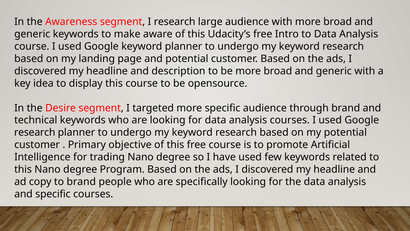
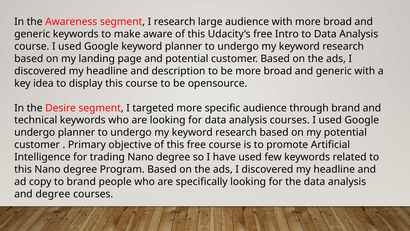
research: research -> undergo (35, 132)
and specific: specific -> degree (53, 194)
